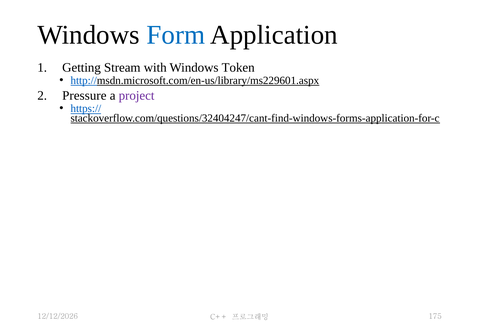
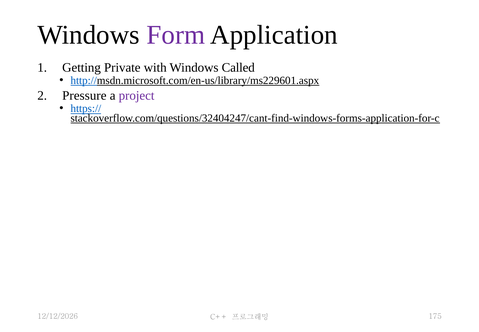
Form colour: blue -> purple (176, 35)
Stream: Stream -> Private (122, 68)
Token: Token -> Called (238, 68)
